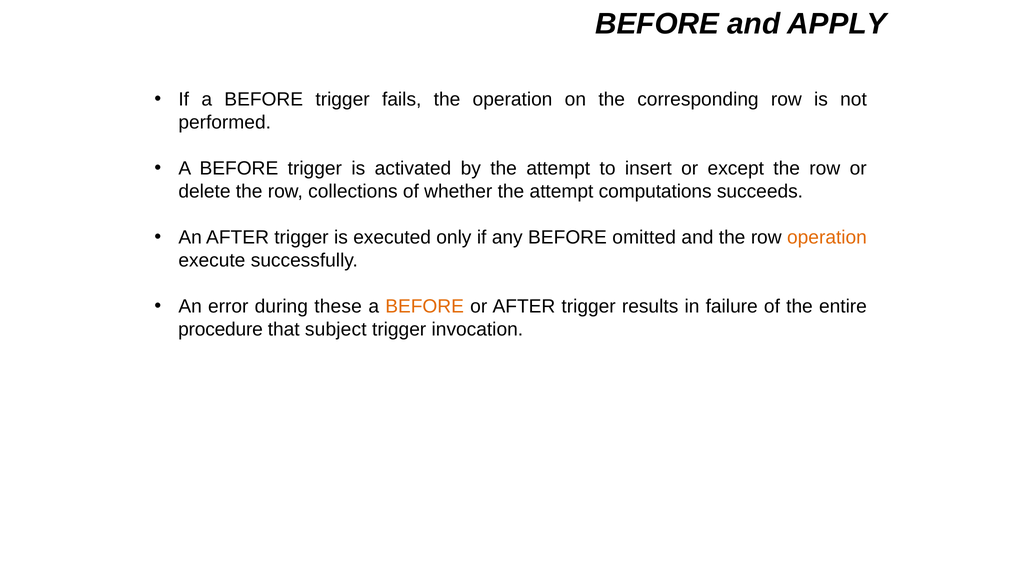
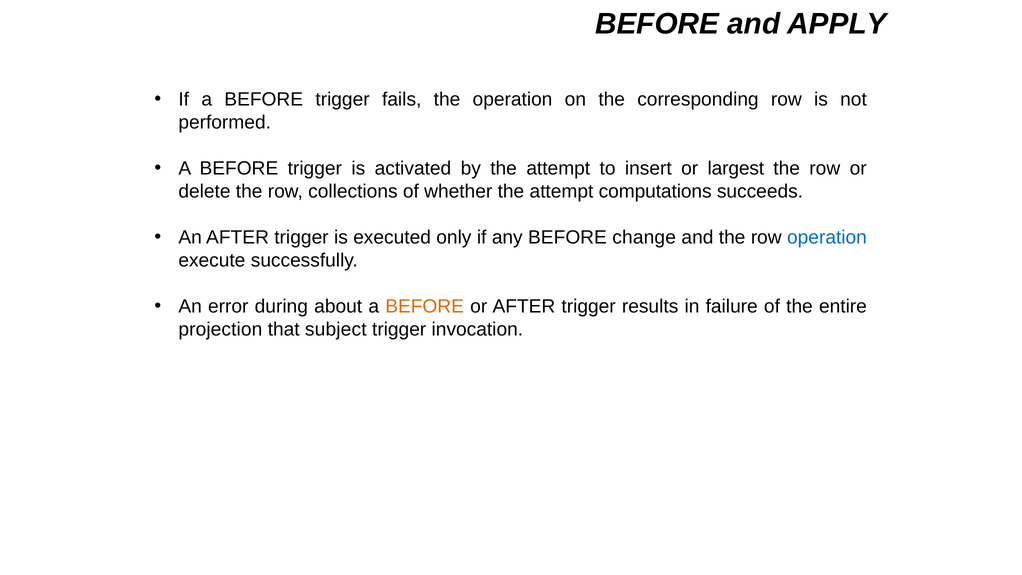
except: except -> largest (736, 169)
omitted: omitted -> change (644, 238)
operation colour: orange -> blue (827, 238)
these: these -> about (338, 307)
procedure: procedure -> projection (220, 330)
